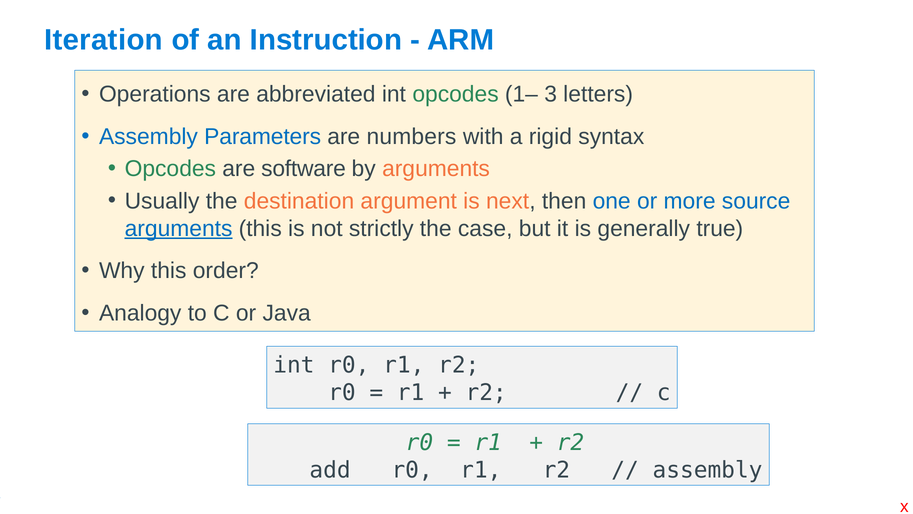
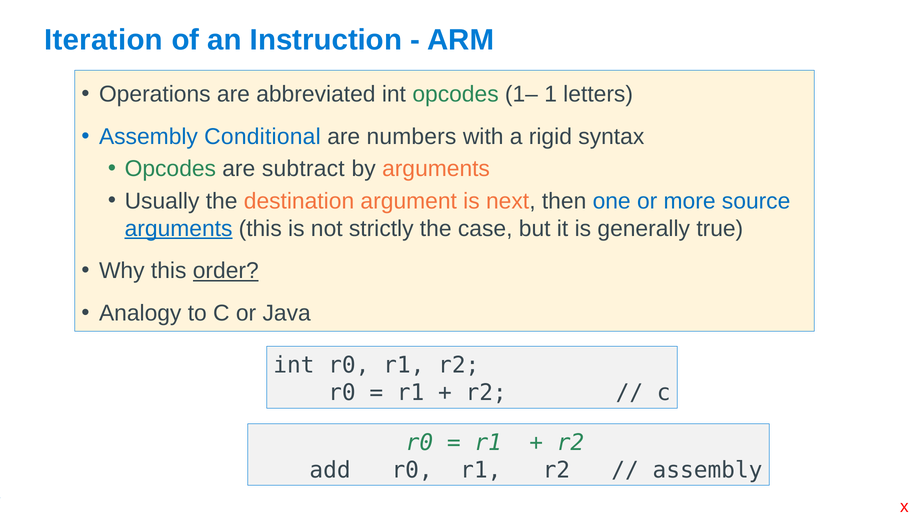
3: 3 -> 1 (551, 94)
Parameters: Parameters -> Conditional (262, 137)
software: software -> subtract (303, 169)
order underline: none -> present (226, 271)
